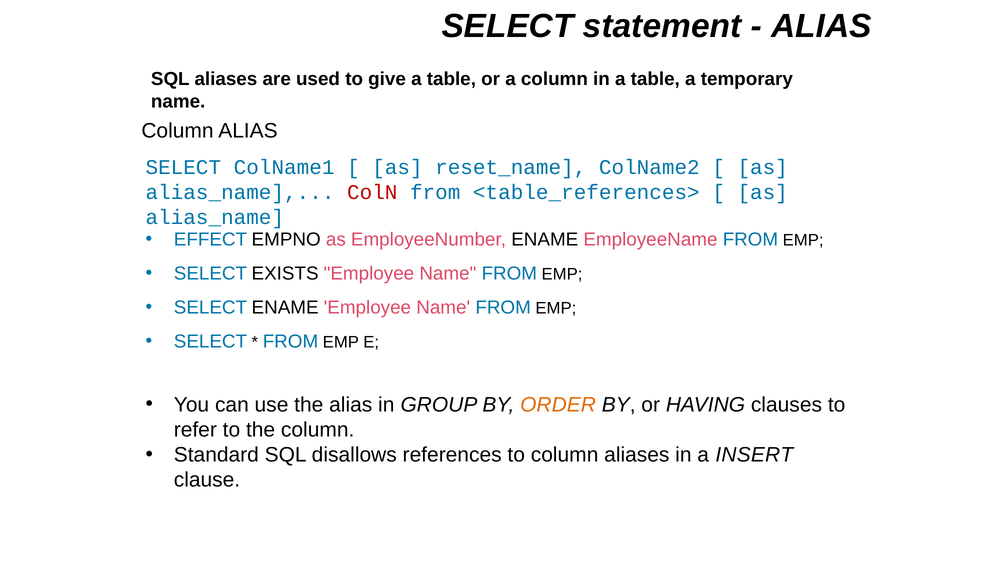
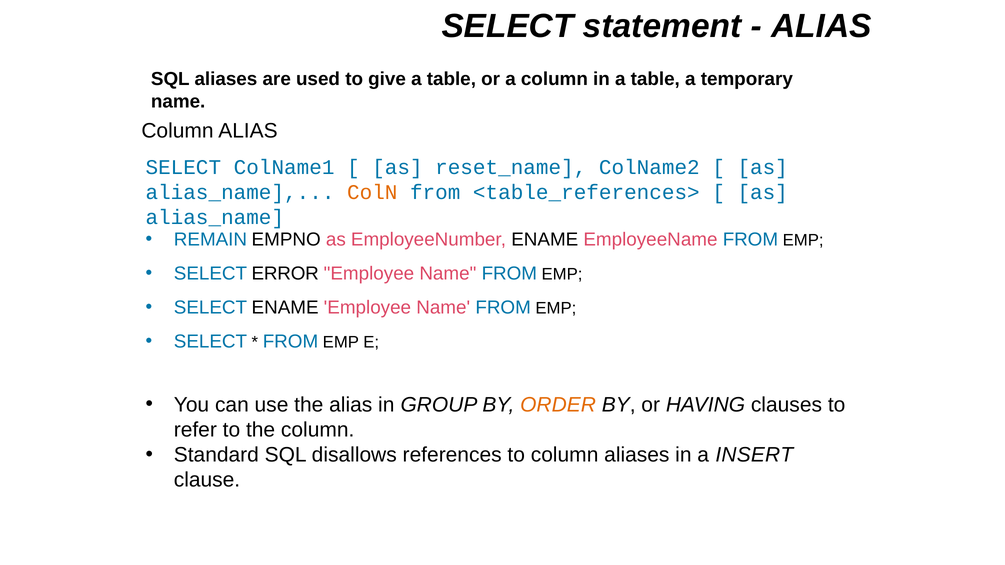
ColN colour: red -> orange (372, 192)
EFFECT: EFFECT -> REMAIN (210, 240)
EXISTS: EXISTS -> ERROR (285, 274)
